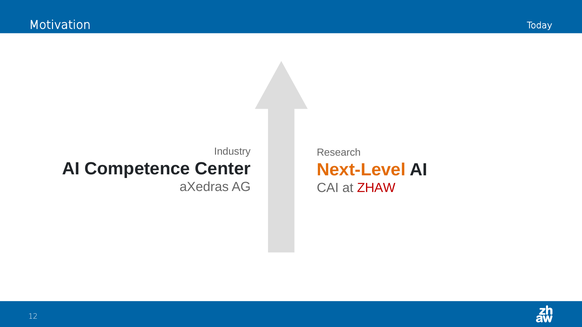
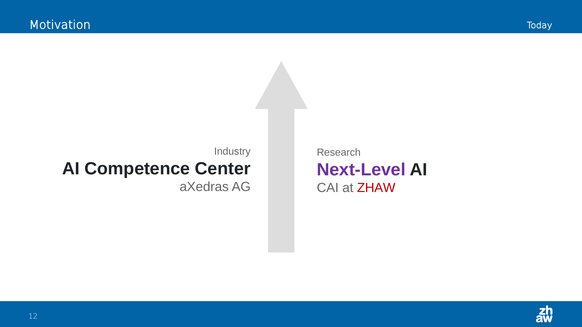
Next-Level colour: orange -> purple (361, 170)
